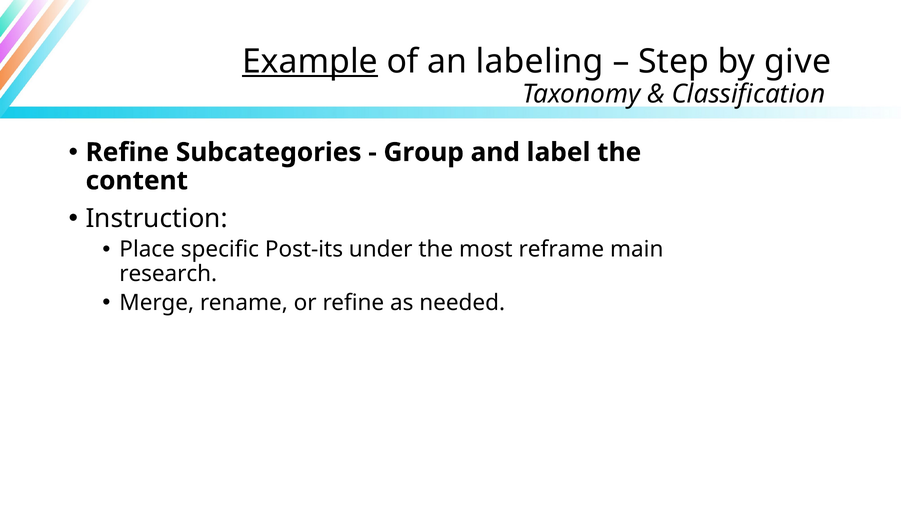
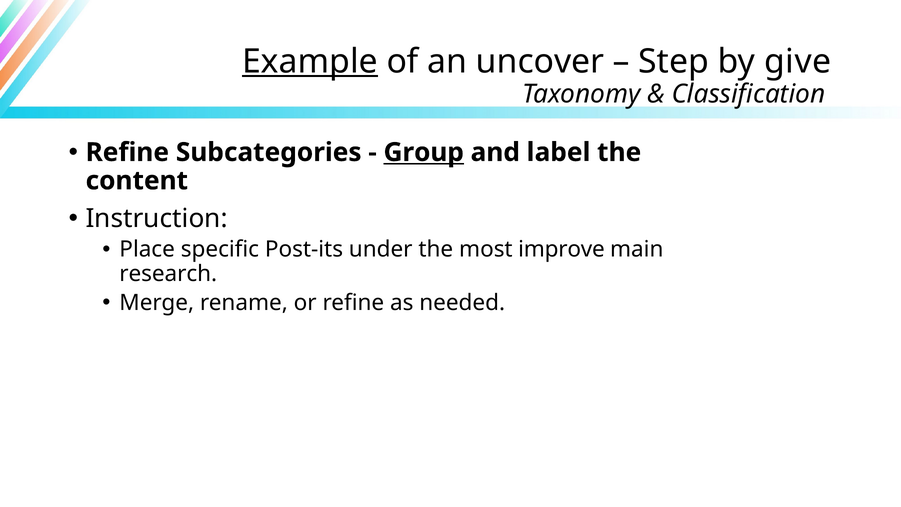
labeling: labeling -> uncover (540, 62)
Group underline: none -> present (424, 152)
reframe: reframe -> improve (561, 249)
